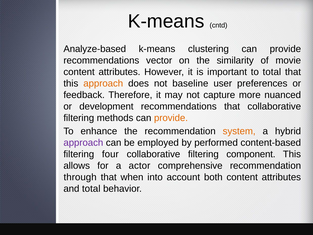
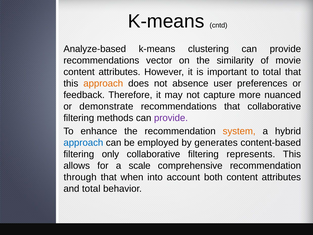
baseline: baseline -> absence (190, 83)
development: development -> demonstrate (106, 106)
provide colour: orange -> purple (171, 118)
approach colour: purple -> blue (83, 143)
performed: performed -> generates (216, 143)
four: four -> only (110, 154)
component: component -> represents (251, 154)
actor: actor -> scale (140, 166)
